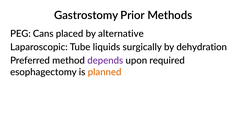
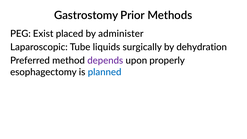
Cans: Cans -> Exist (43, 34)
alternative: alternative -> administer (121, 34)
required: required -> properly (167, 61)
planned colour: orange -> blue (105, 72)
